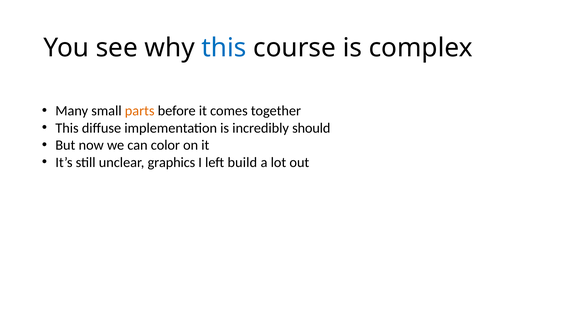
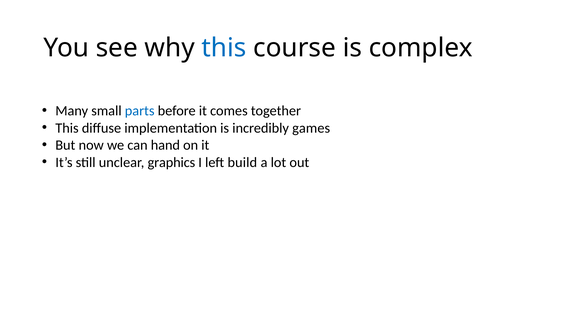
parts colour: orange -> blue (140, 111)
should: should -> games (311, 128)
color: color -> hand (165, 145)
